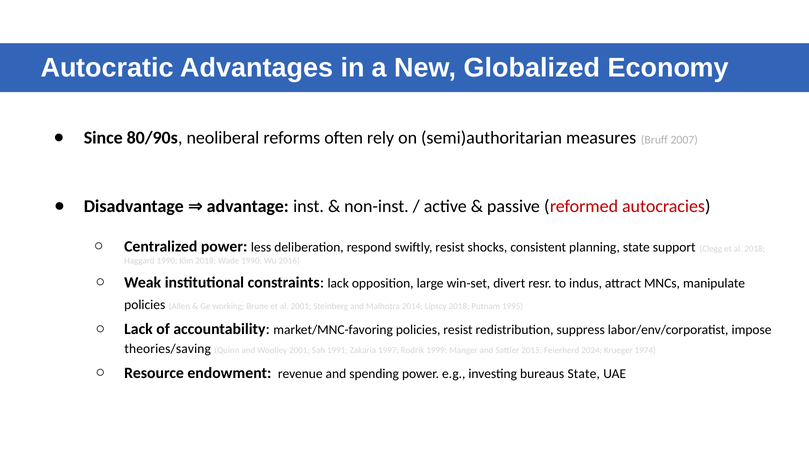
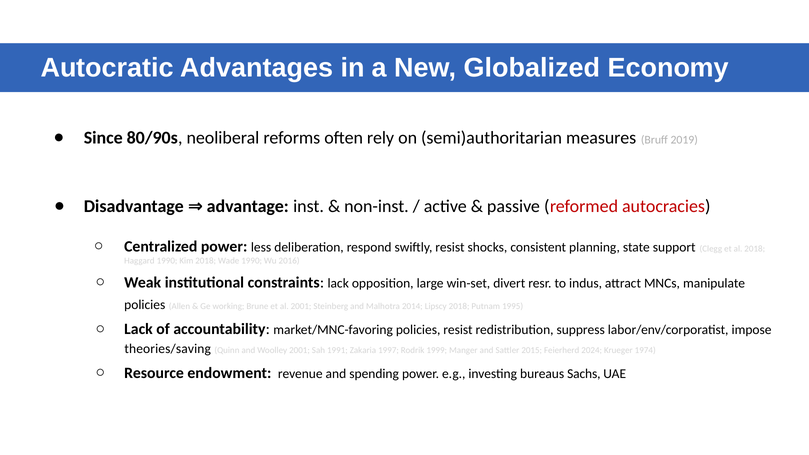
2007: 2007 -> 2019 (684, 140)
bureaus State: State -> Sachs (584, 374)
